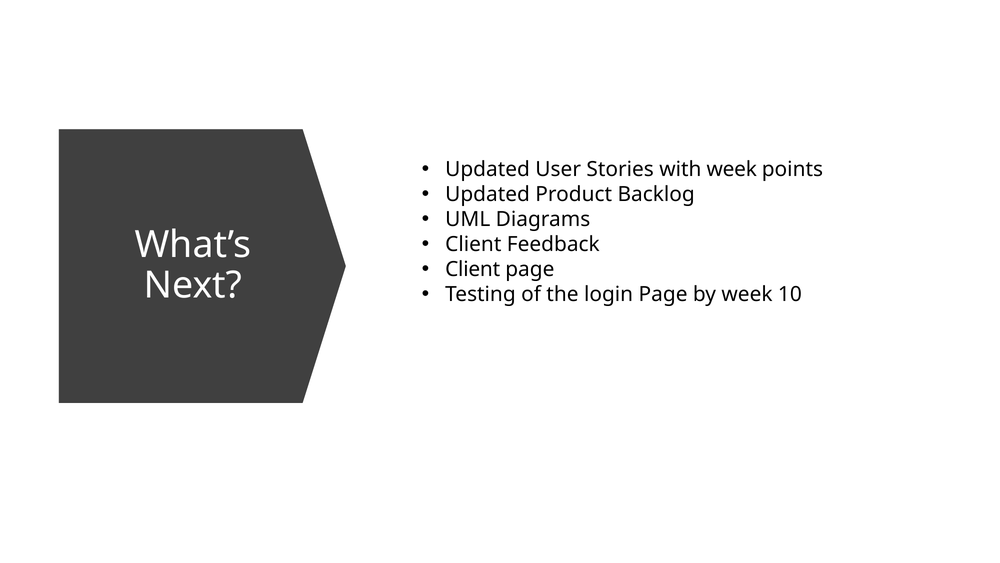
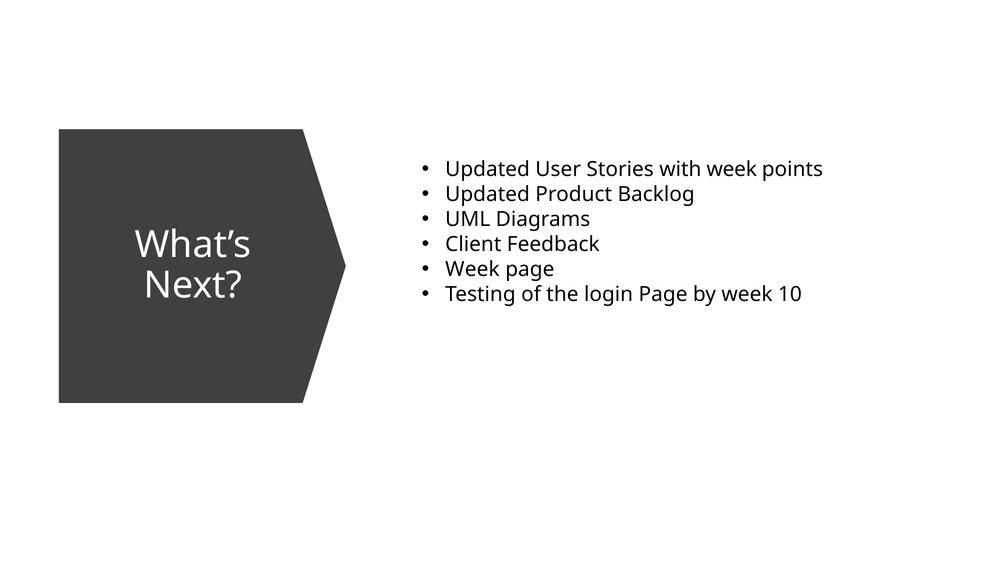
Client: Client -> Week (472, 269)
